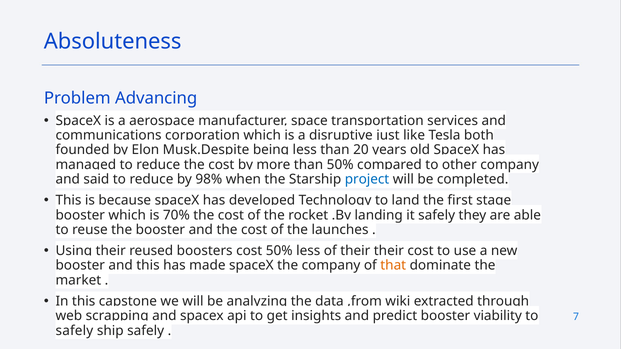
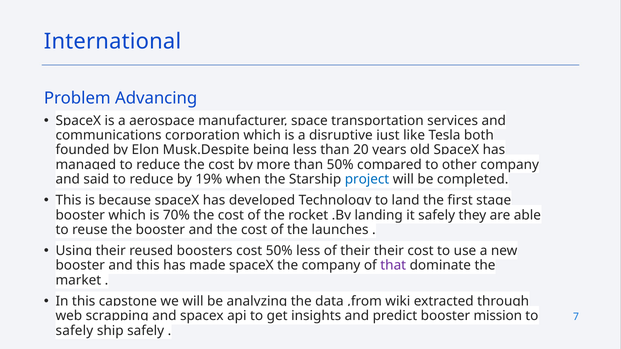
Absoluteness: Absoluteness -> International (113, 41)
98%: 98% -> 19% (209, 179)
that colour: orange -> purple (393, 266)
viability: viability -> mission (498, 316)
